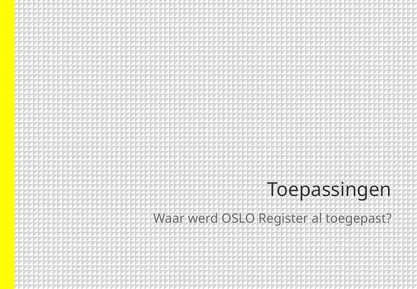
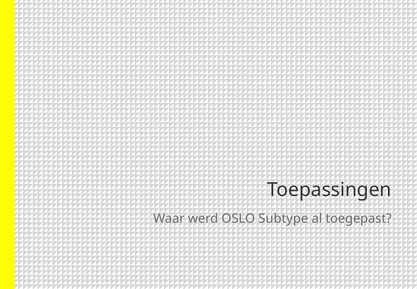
Register: Register -> Subtype (283, 219)
